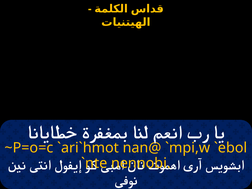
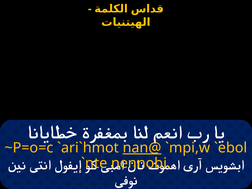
nan@ underline: none -> present (142, 148)
